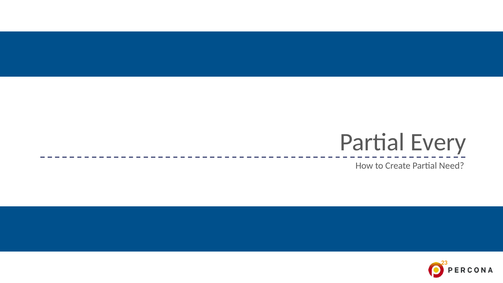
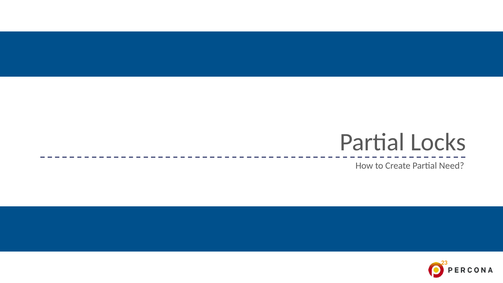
Every: Every -> Locks (438, 142)
